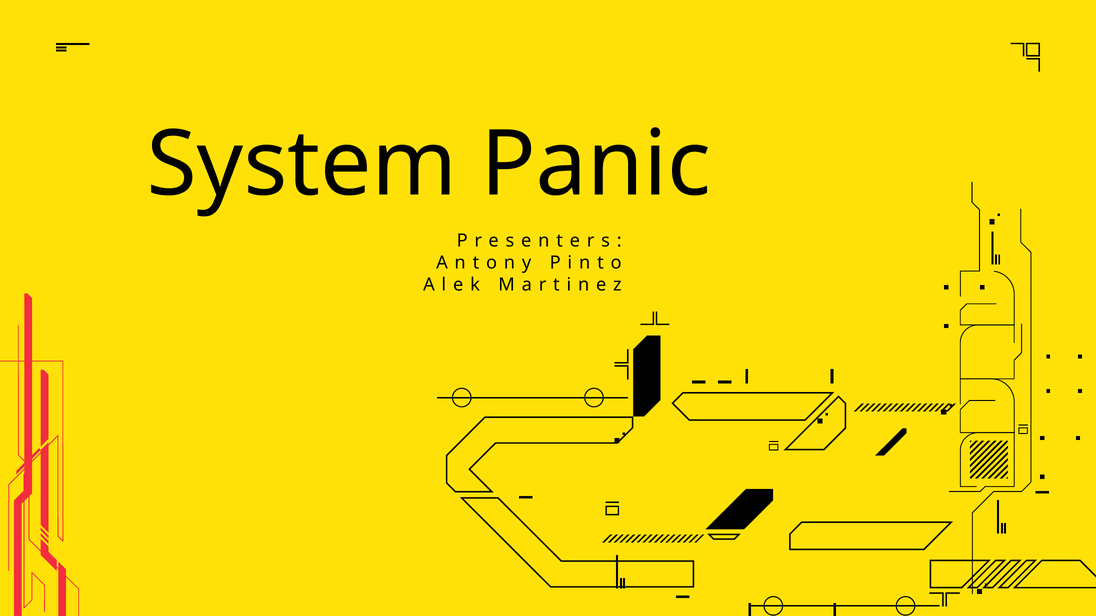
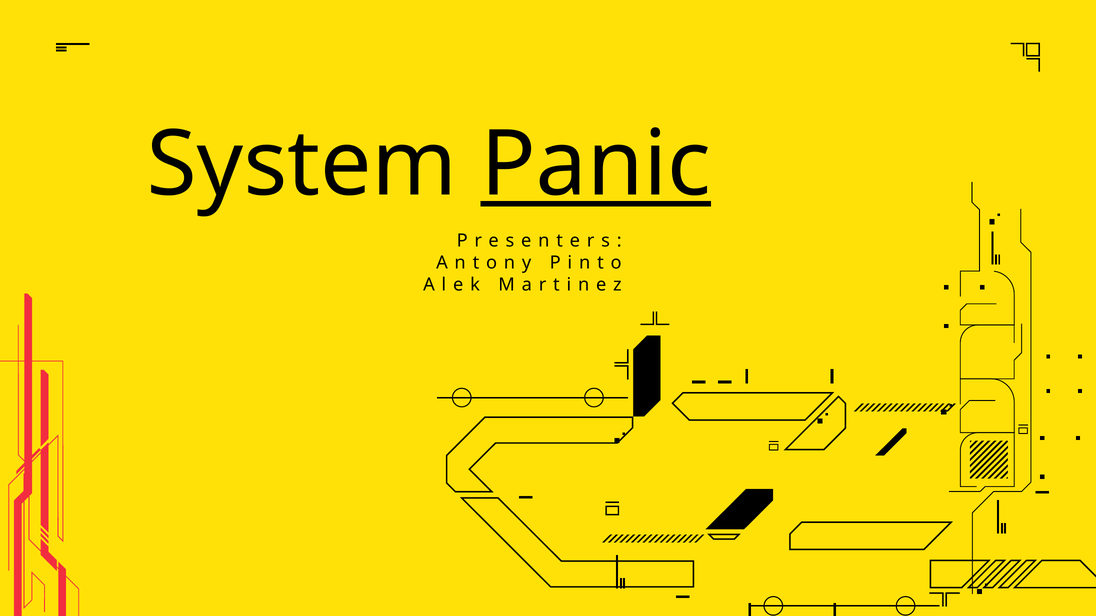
Panic underline: none -> present (596, 165)
